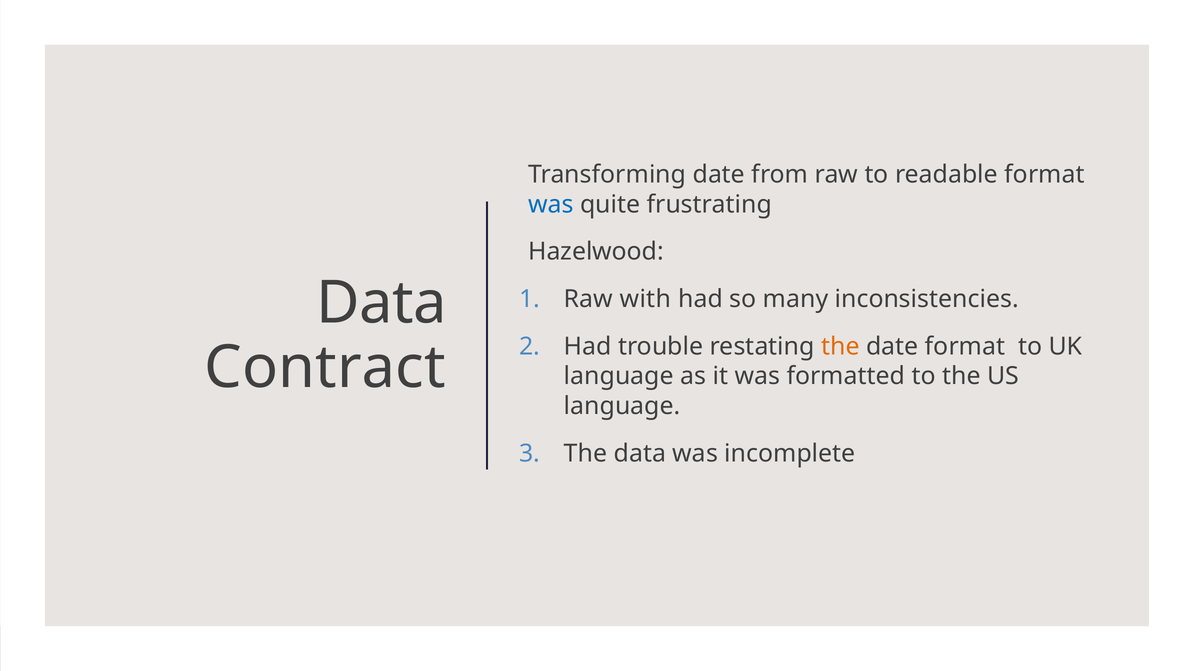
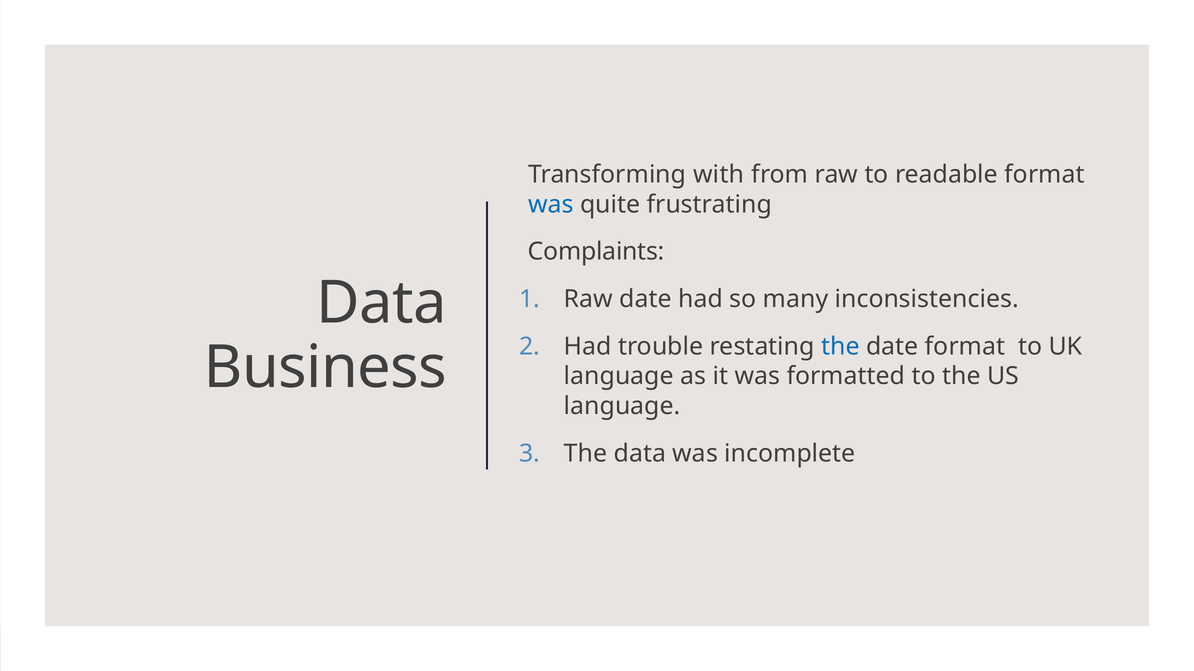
Transforming date: date -> with (719, 175)
Hazelwood: Hazelwood -> Complaints (596, 252)
Raw with: with -> date (646, 299)
the colour: orange -> blue (840, 347)
Contract: Contract -> Business (325, 368)
